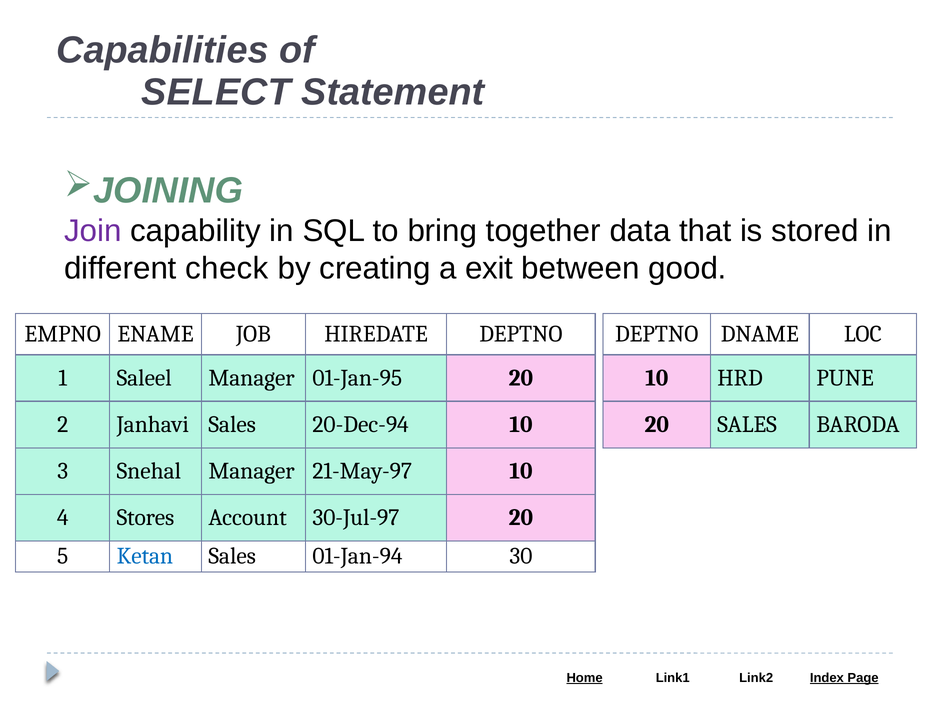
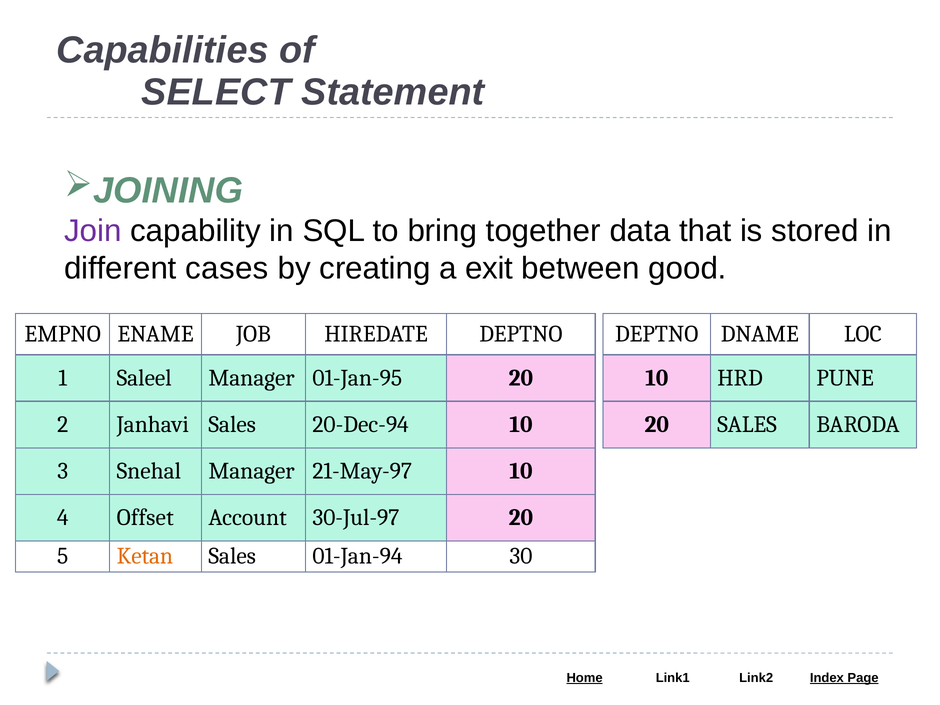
check: check -> cases (227, 268)
Stores: Stores -> Offset (145, 517)
Ketan colour: blue -> orange (145, 556)
